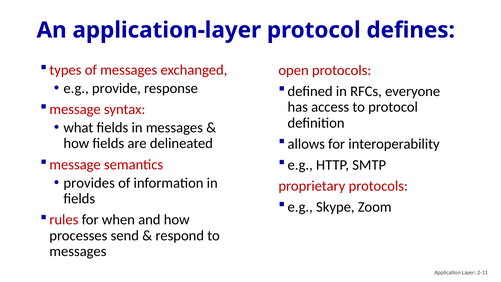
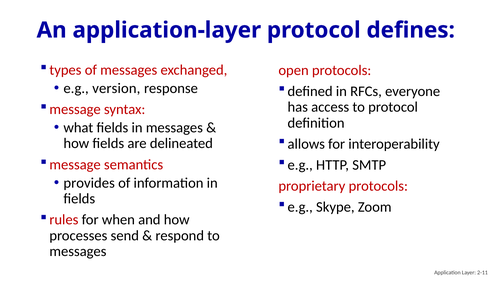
provide: provide -> version (116, 88)
